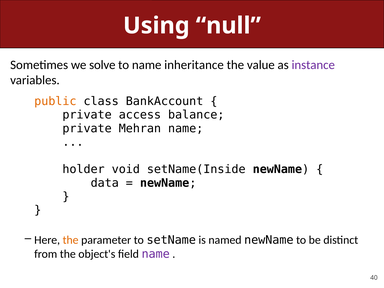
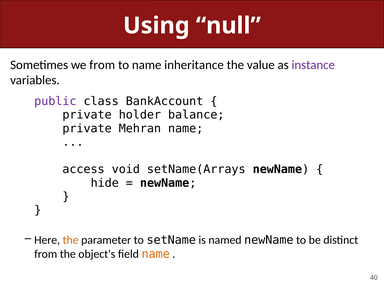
we solve: solve -> from (102, 65)
public colour: orange -> purple (55, 101)
access: access -> holder (140, 115)
holder: holder -> access (84, 169)
setName(Inside: setName(Inside -> setName(Arrays (196, 169)
data: data -> hide (105, 183)
name colour: purple -> orange (156, 254)
